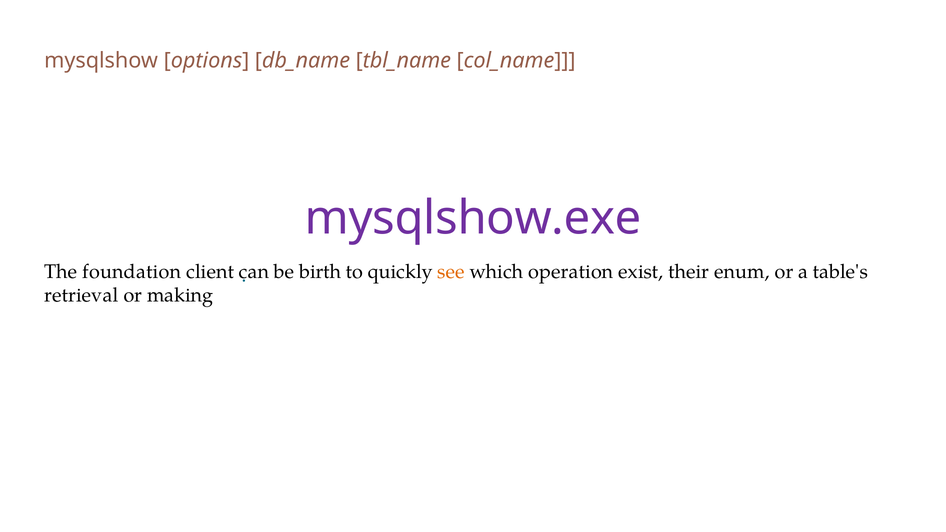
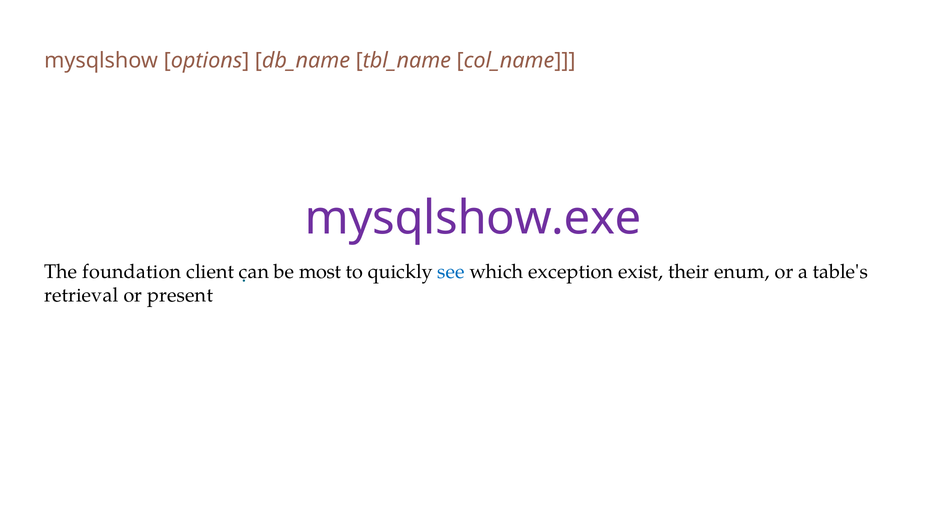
birth: birth -> most (320, 272)
see colour: orange -> blue (451, 272)
operation: operation -> exception (571, 272)
making: making -> present (180, 295)
